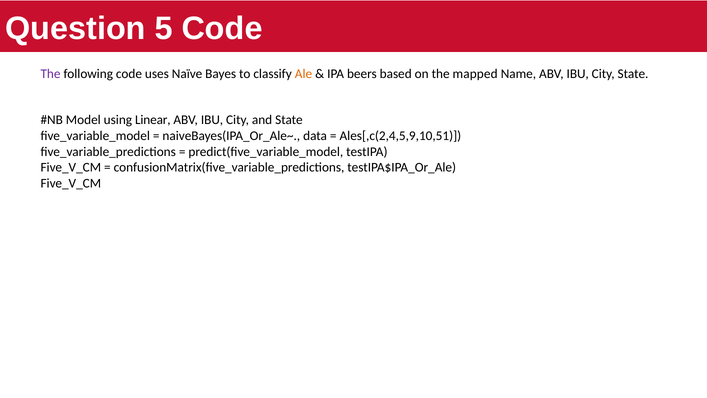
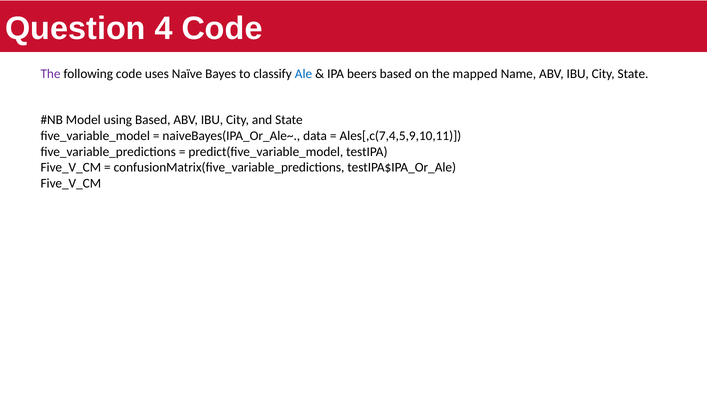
5: 5 -> 4 (164, 28)
Ale colour: orange -> blue (303, 74)
using Linear: Linear -> Based (153, 120)
Ales[,c(2,4,5,9,10,51: Ales[,c(2,4,5,9,10,51 -> Ales[,c(7,4,5,9,10,11 (400, 136)
